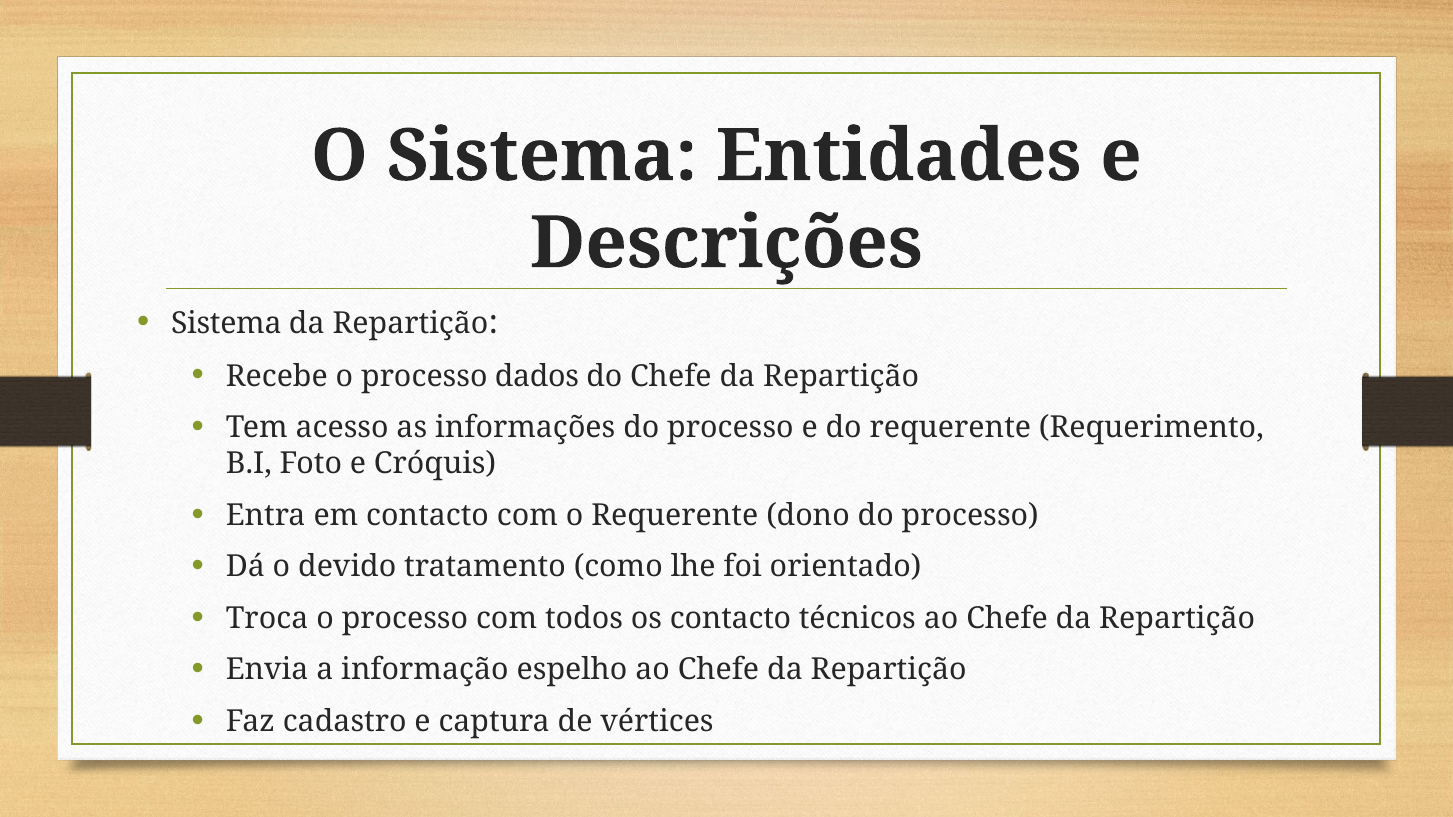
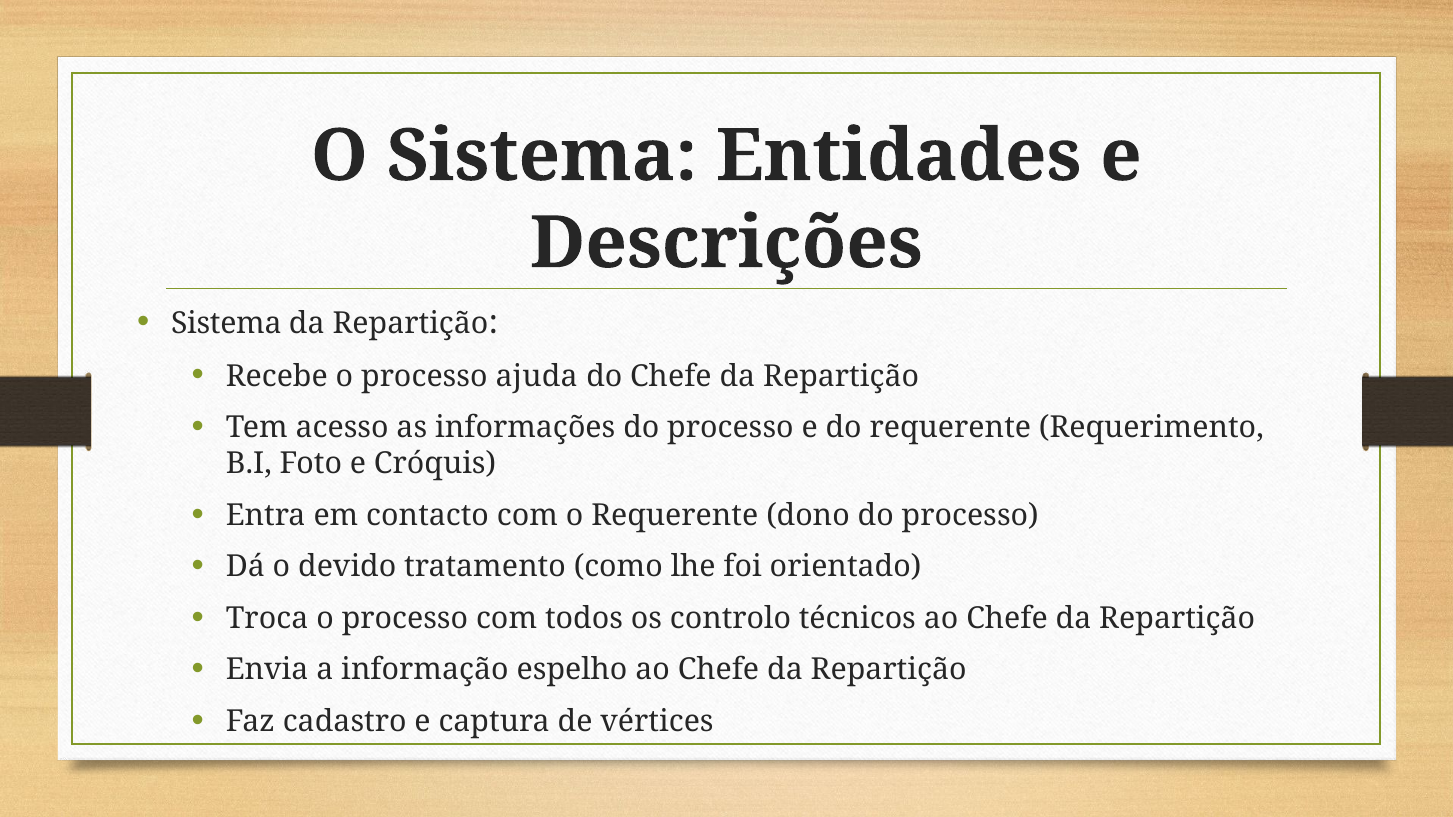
dados: dados -> ajuda (537, 376)
os contacto: contacto -> controlo (730, 618)
